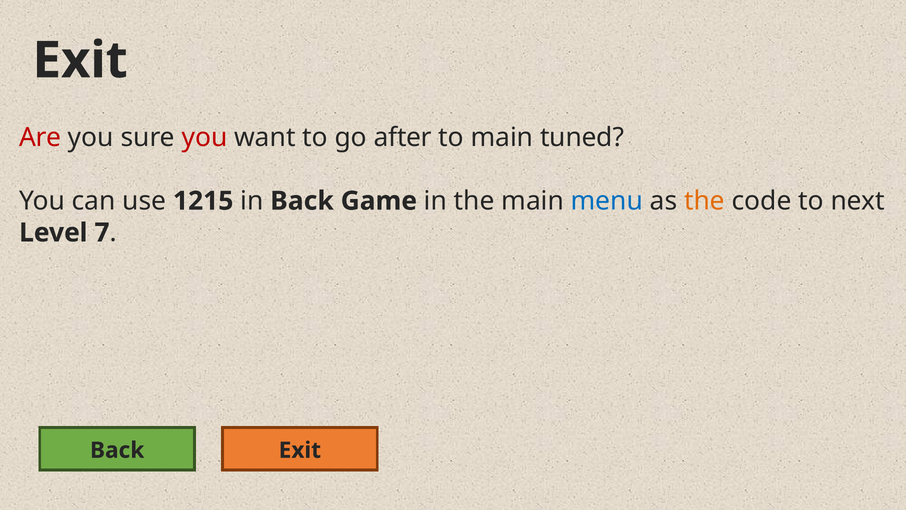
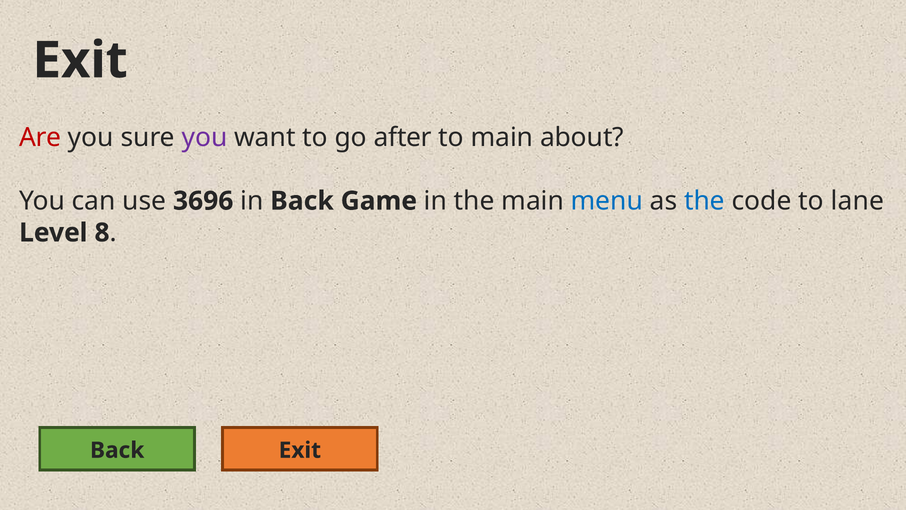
you colour: red -> purple (204, 137)
tuned: tuned -> about (582, 137)
1215: 1215 -> 3696 (203, 201)
the colour: orange -> blue (705, 201)
next: next -> lane (857, 201)
7: 7 -> 8 (102, 233)
